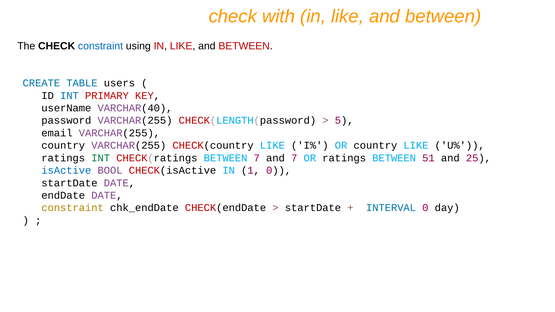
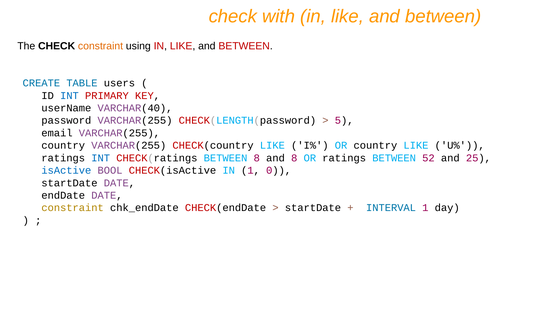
constraint colour: blue -> orange (101, 46)
INT colour: green -> blue (101, 158)
BETWEEN 7: 7 -> 8 (257, 158)
and 7: 7 -> 8 (294, 158)
51: 51 -> 52 (428, 158)
INTERVAL 0: 0 -> 1 (425, 208)
